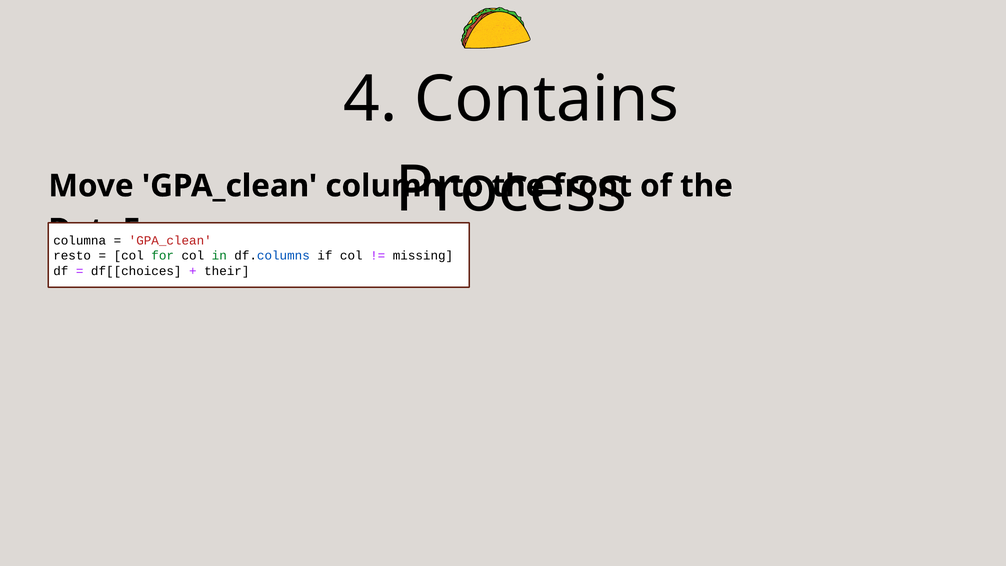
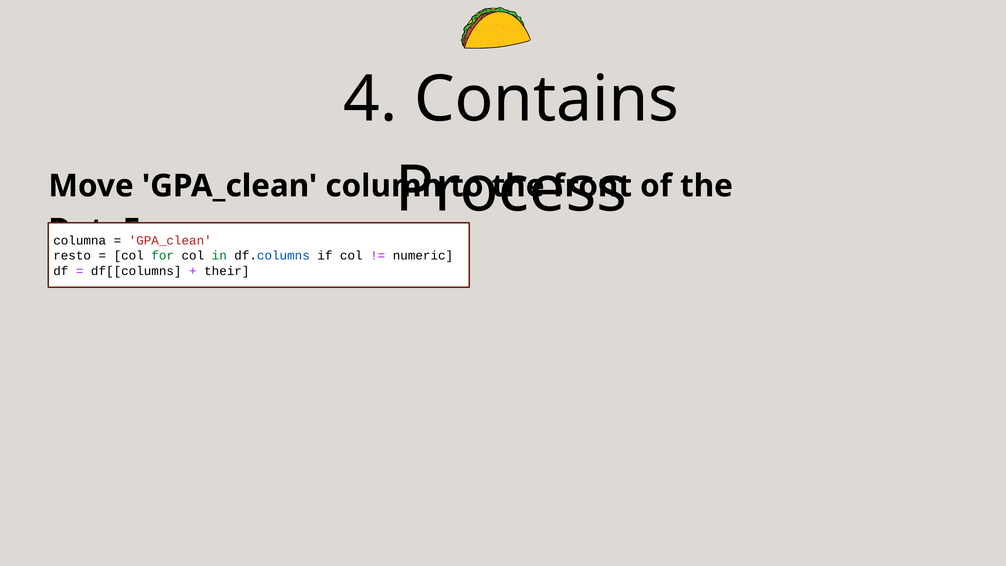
missing: missing -> numeric (423, 256)
df[[choices: df[[choices -> df[[columns (136, 271)
